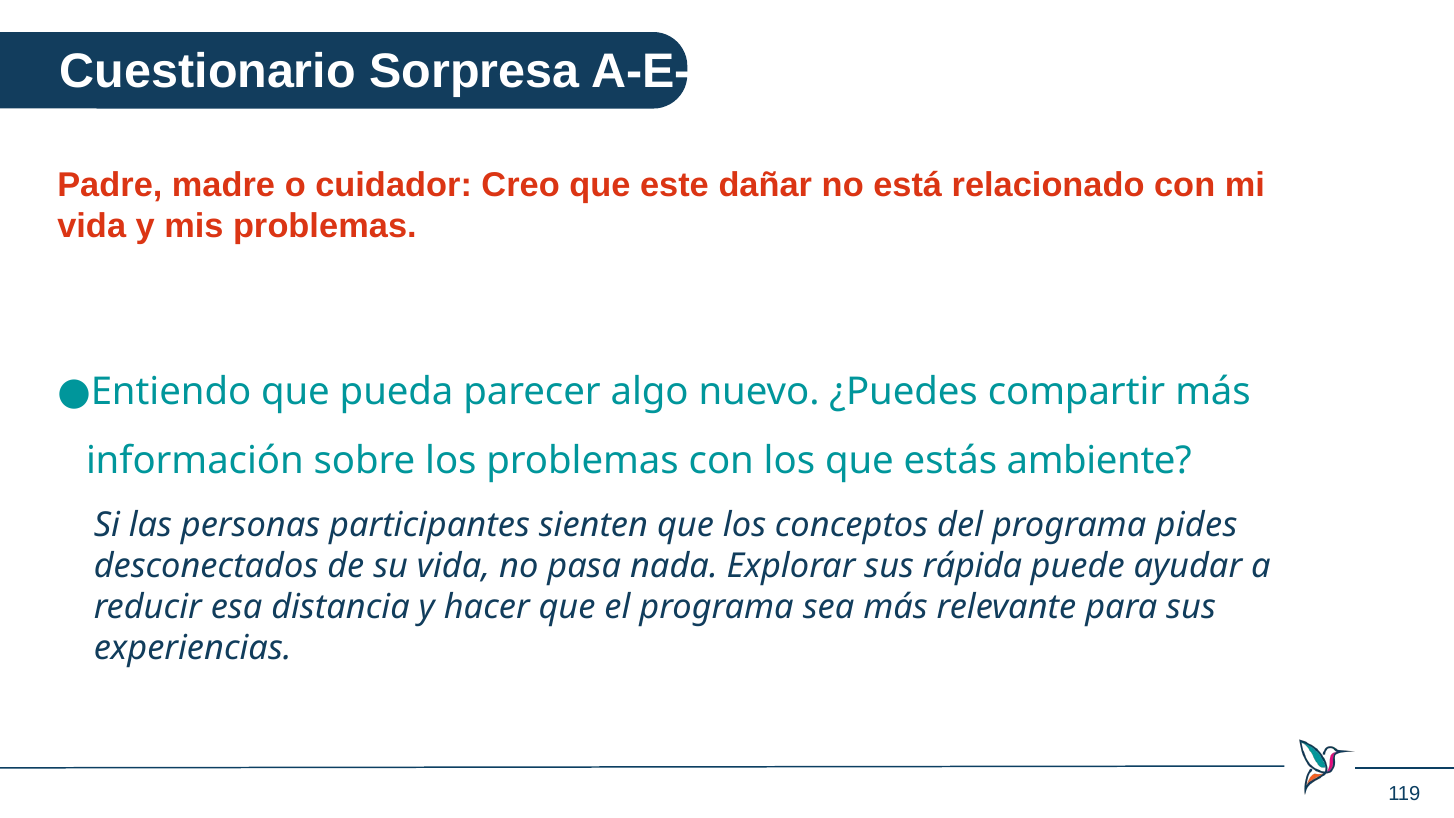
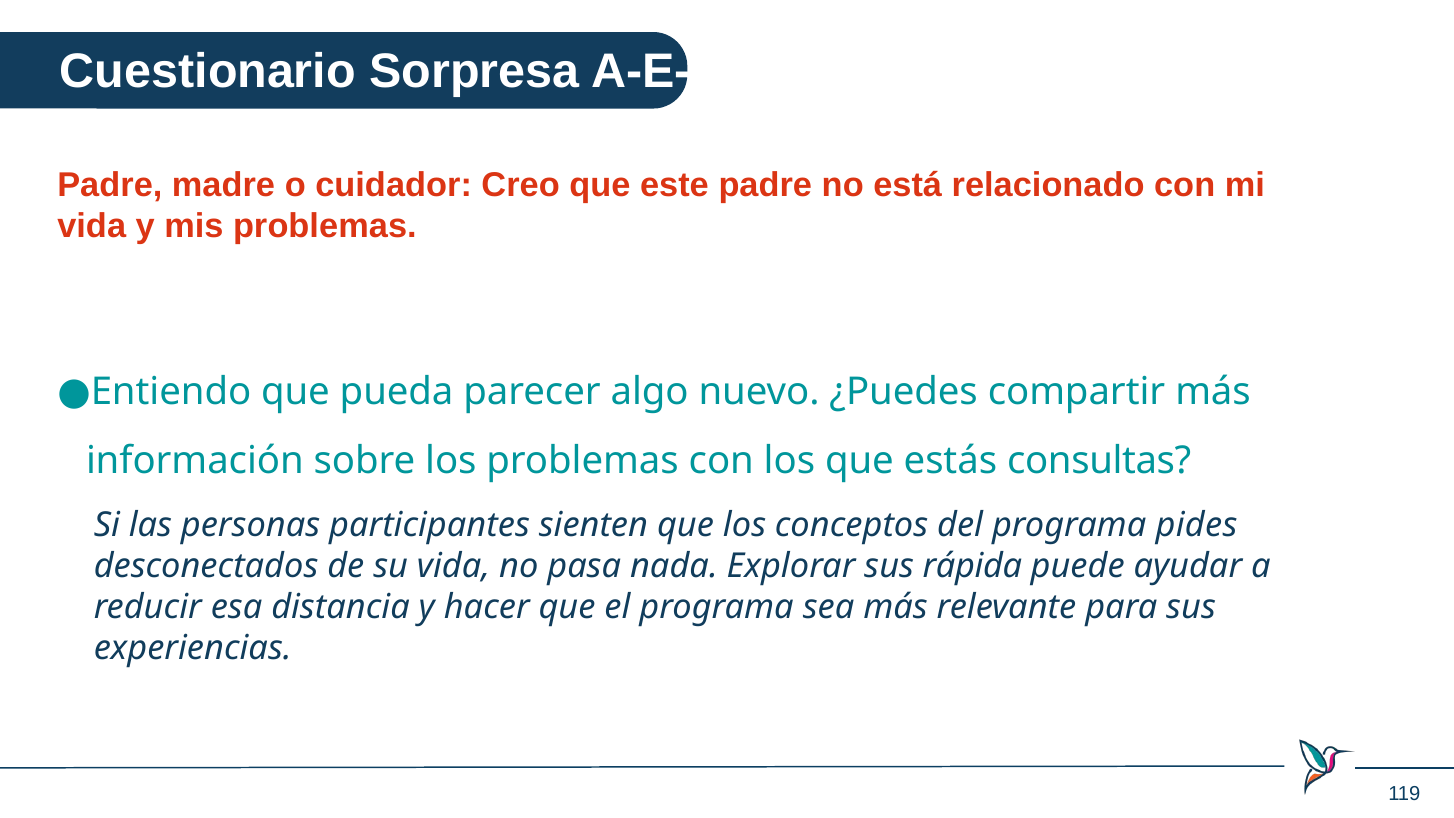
este dañar: dañar -> padre (765, 185)
ambiente: ambiente -> consultas (1099, 461)
